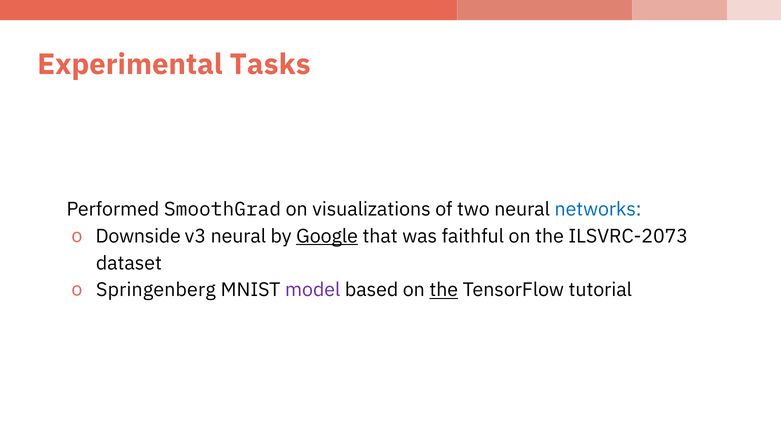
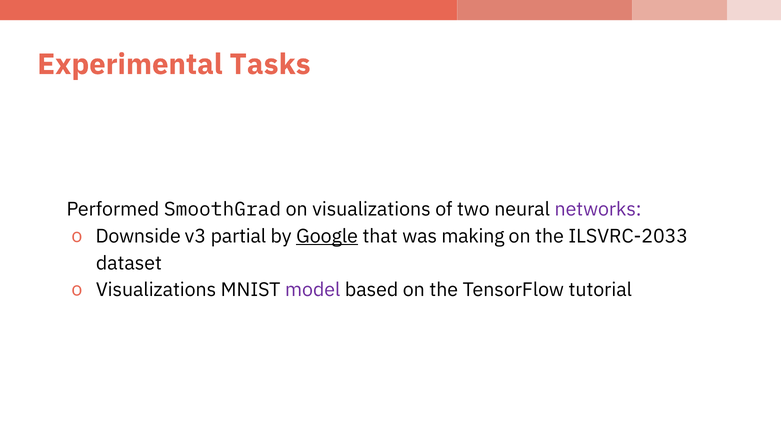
networks colour: blue -> purple (598, 209)
v3 neural: neural -> partial (238, 236)
faithful: faithful -> making (473, 236)
ILSVRC-2073: ILSVRC-2073 -> ILSVRC-2033 (628, 236)
Springenberg: Springenberg -> Visualizations (156, 290)
the underline: present -> none (444, 290)
